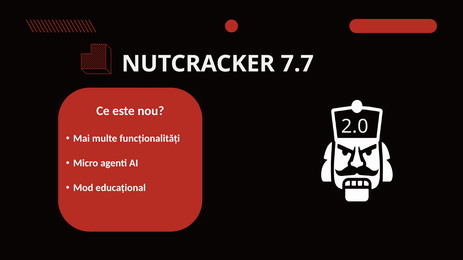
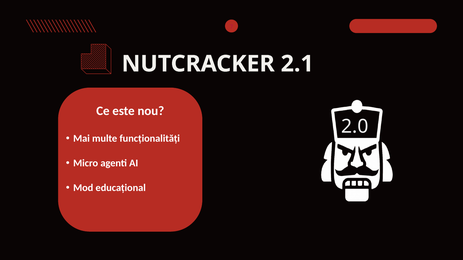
7.7: 7.7 -> 2.1 (297, 64)
